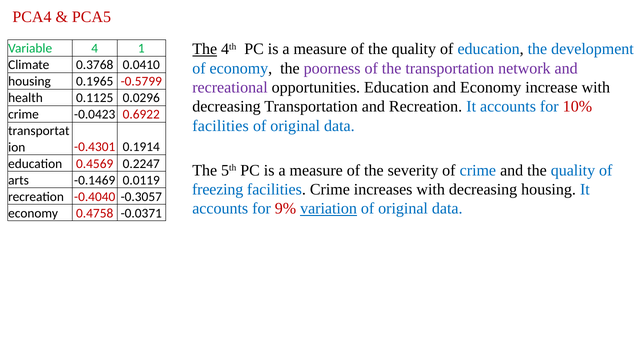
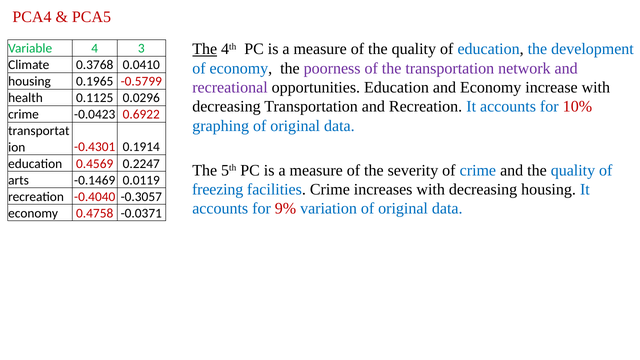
1: 1 -> 3 (141, 49)
facilities: facilities -> graphing (221, 126)
variation underline: present -> none (329, 209)
